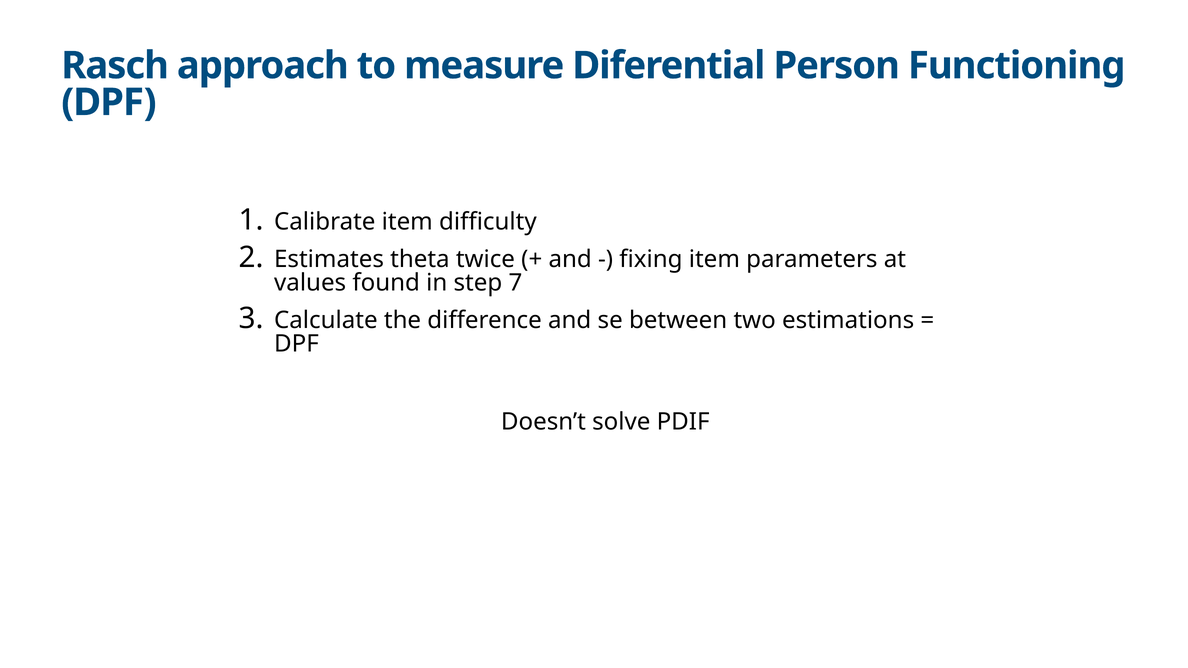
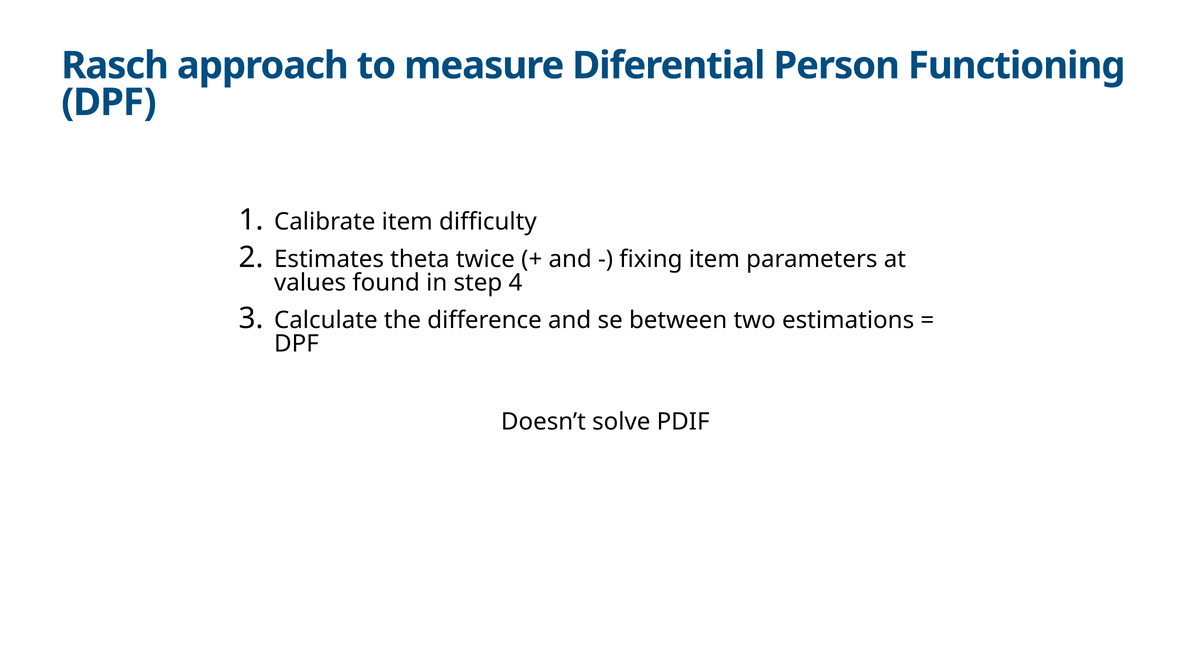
7: 7 -> 4 (515, 283)
